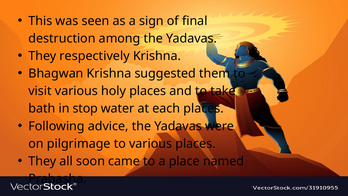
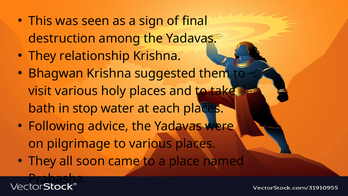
respectively: respectively -> relationship (95, 56)
